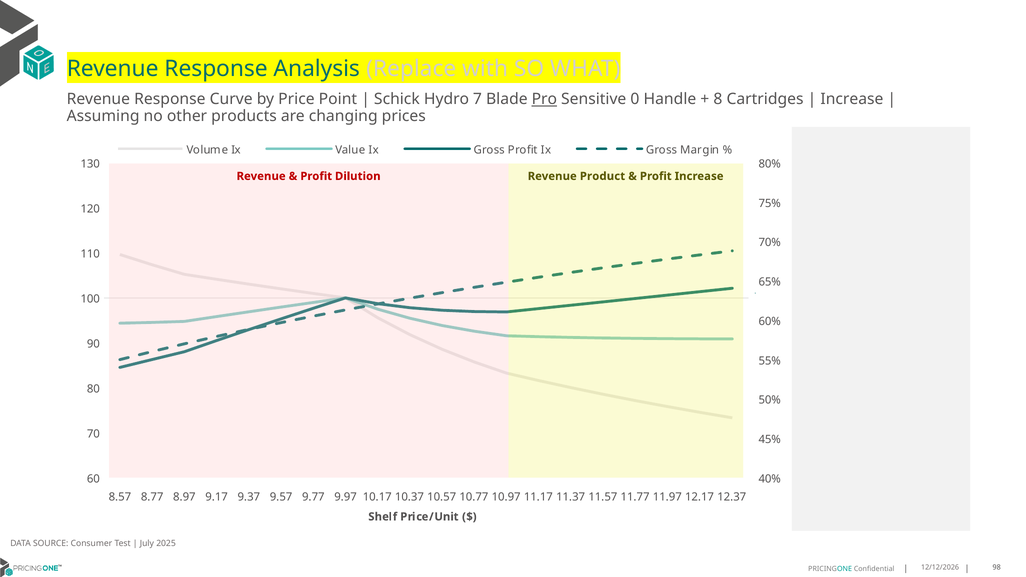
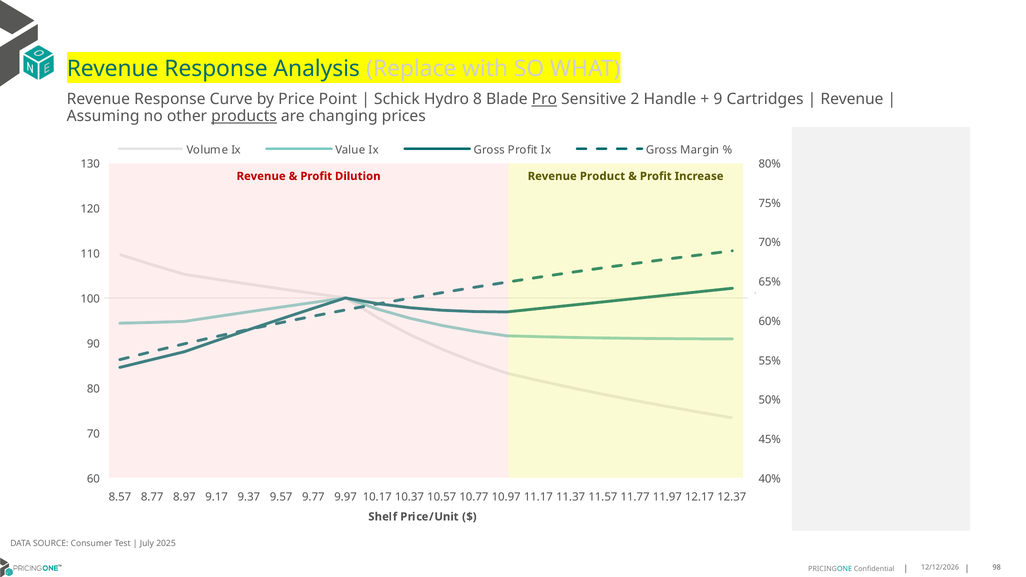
7: 7 -> 8 (477, 99)
0: 0 -> 2 (635, 99)
8: 8 -> 9 (718, 99)
Increase: Increase -> Revenue (852, 99)
products underline: none -> present (244, 116)
